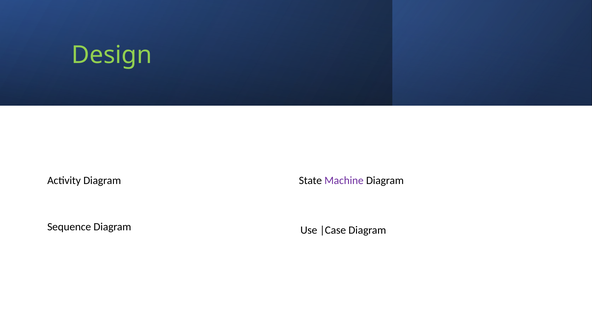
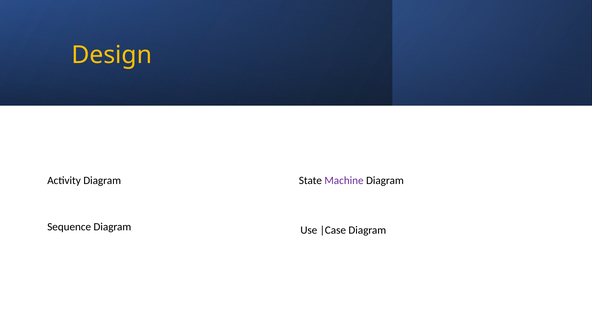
Design colour: light green -> yellow (112, 55)
